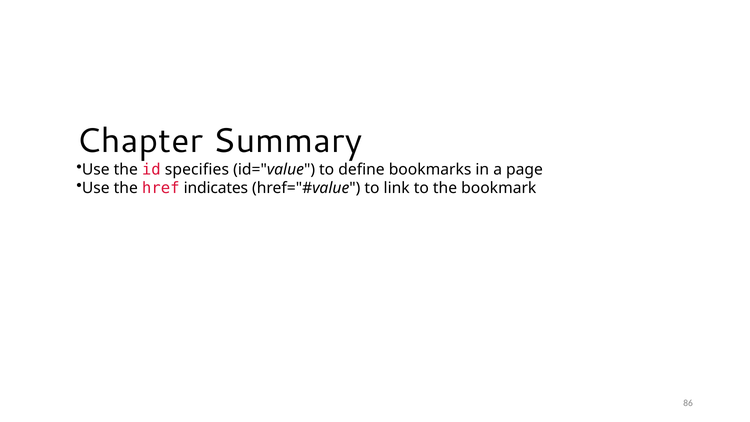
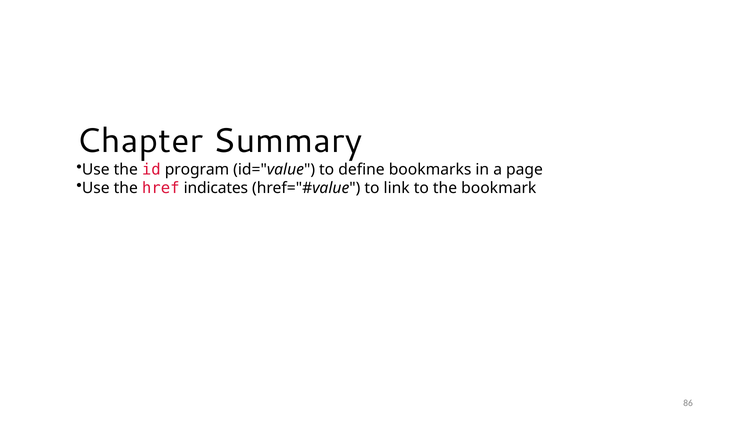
specifies: specifies -> program (197, 169)
